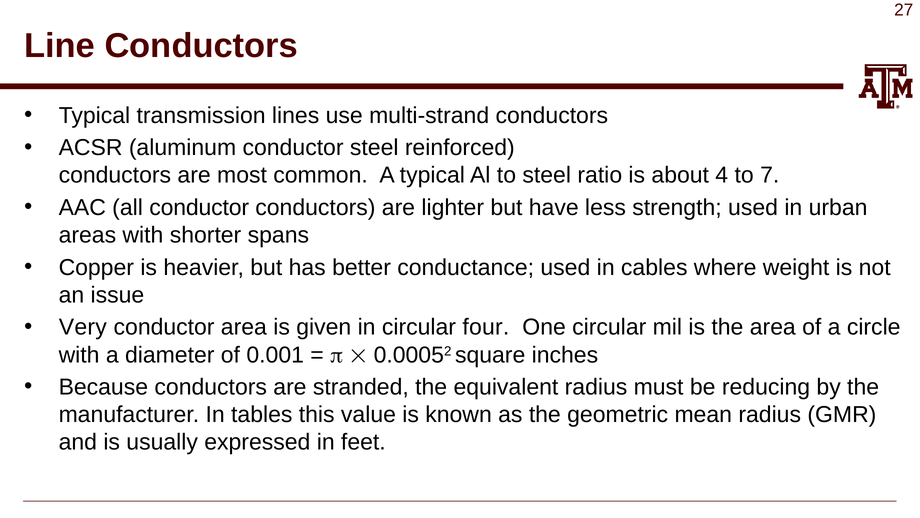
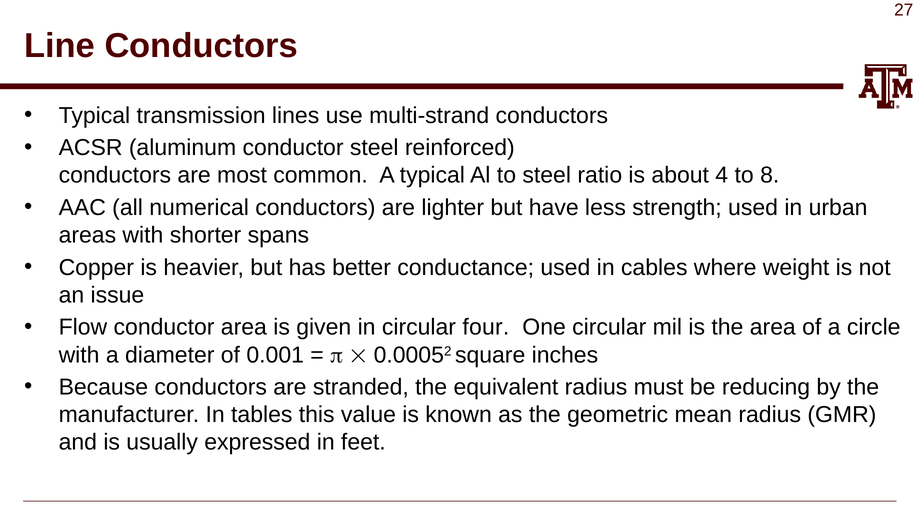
7: 7 -> 8 (770, 175)
all conductor: conductor -> numerical (199, 207)
Very: Very -> Flow (83, 327)
